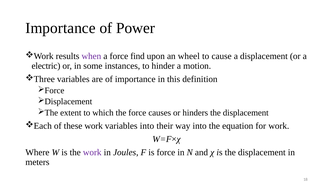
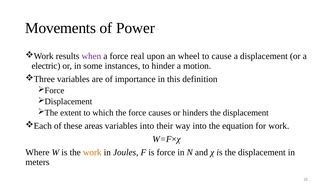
Importance: Importance -> Movements (61, 28)
find: find -> real (137, 56)
these work: work -> areas (94, 125)
work colour: purple -> orange (92, 152)
